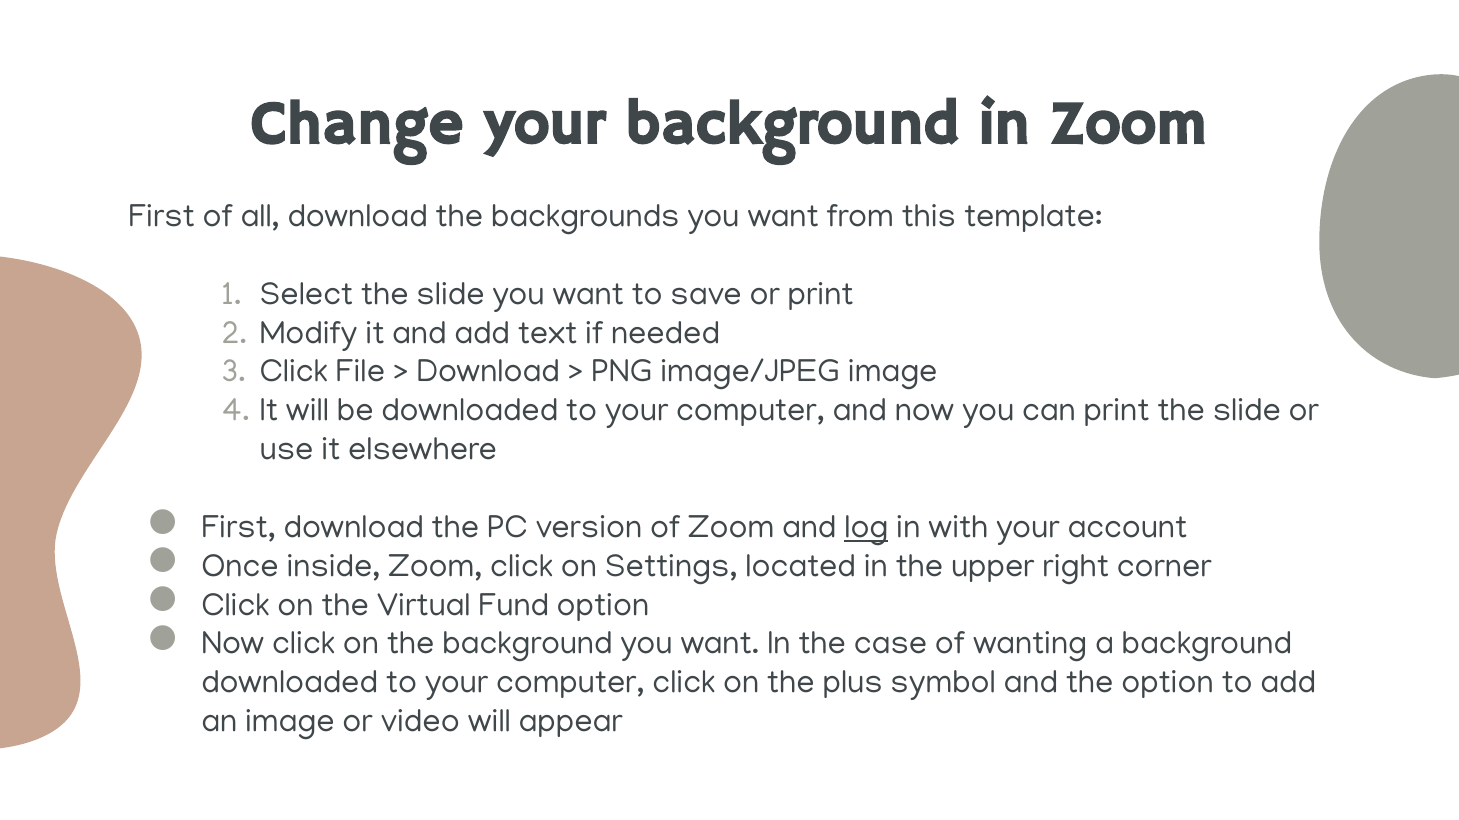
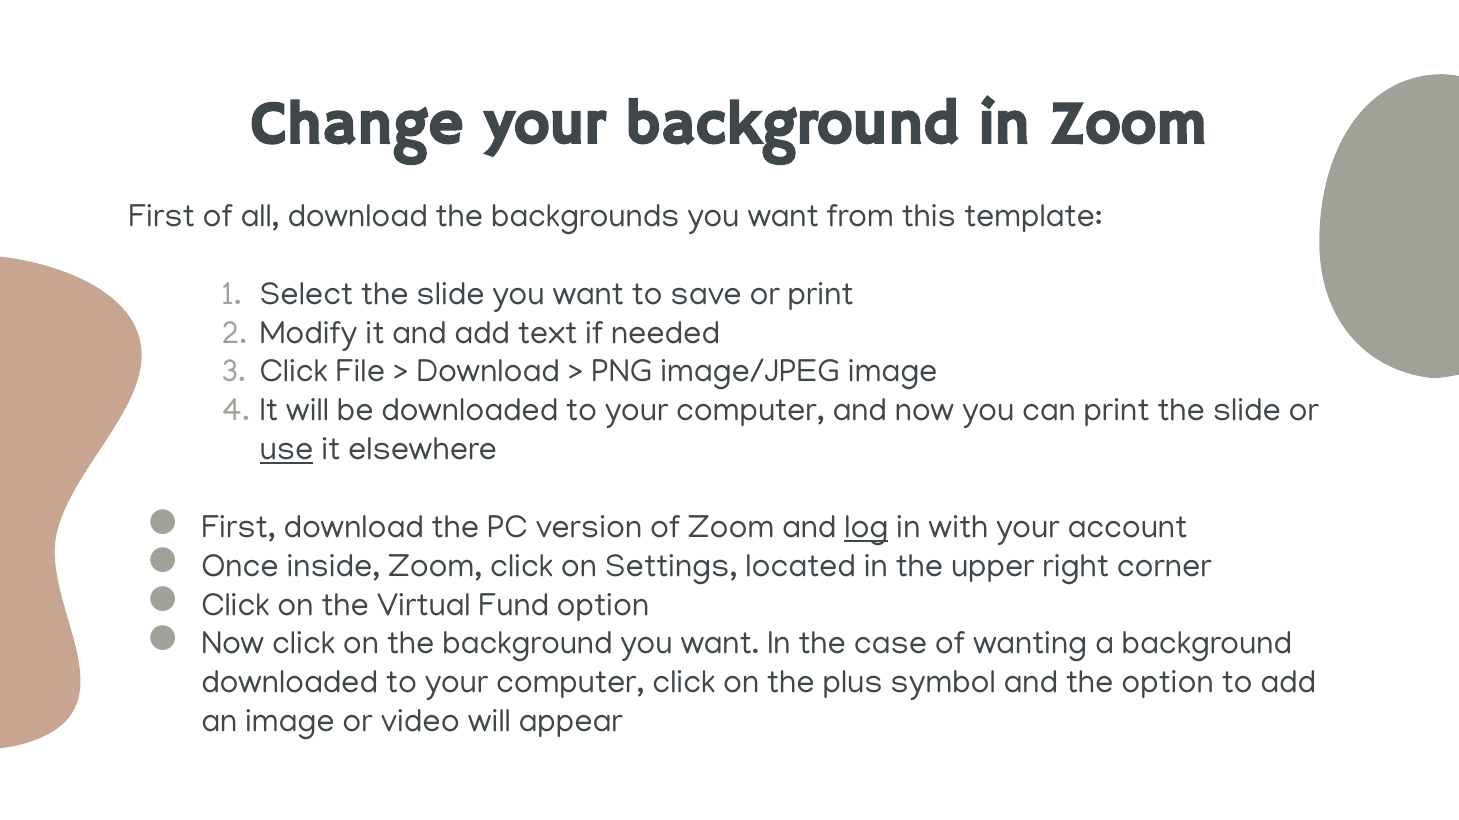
use underline: none -> present (287, 449)
